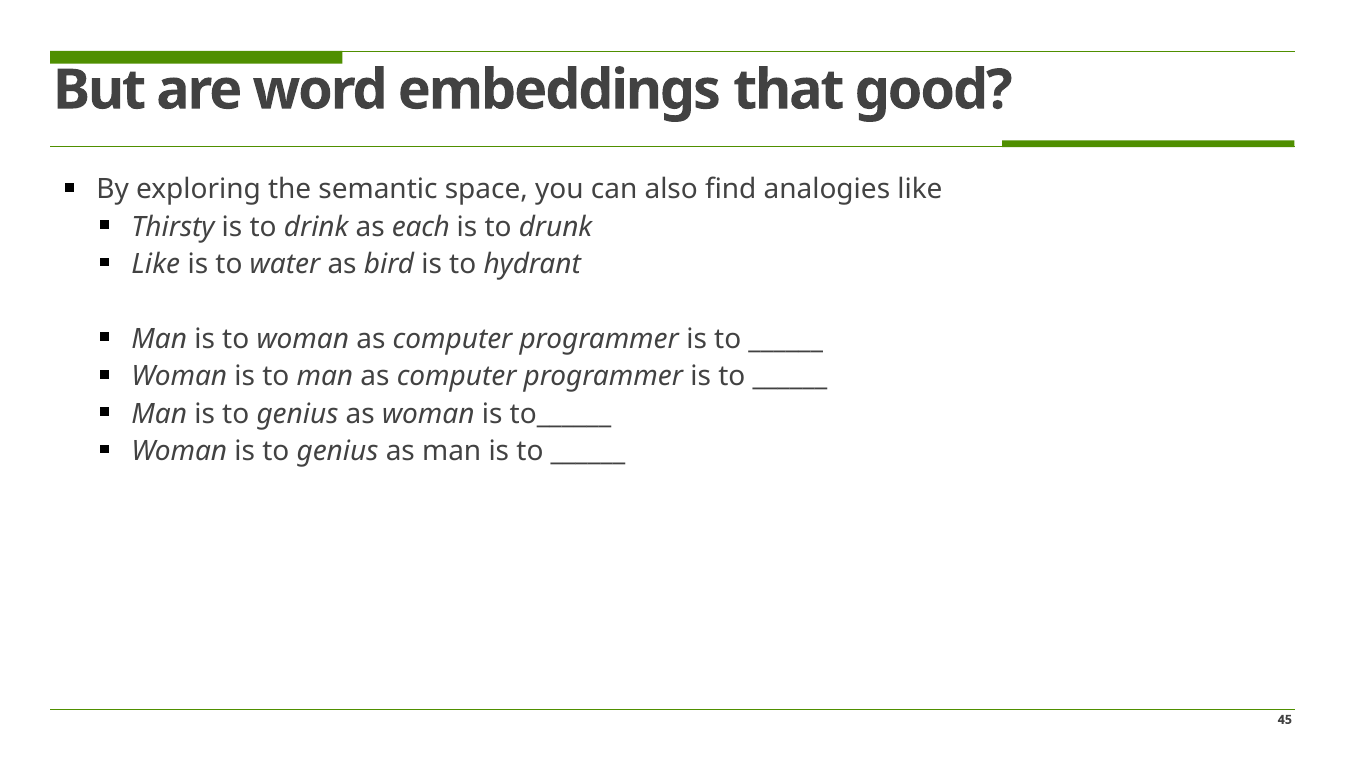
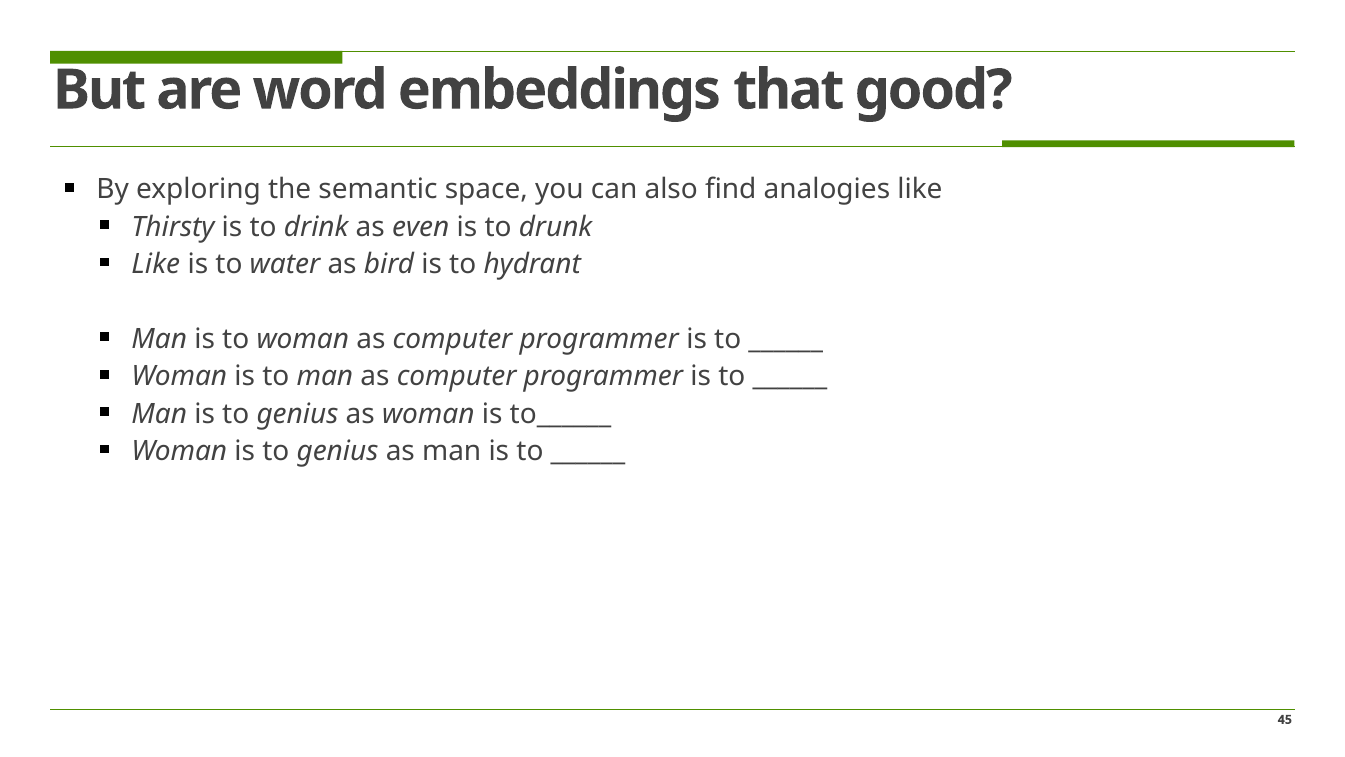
each: each -> even (421, 227)
